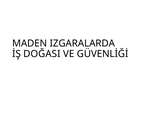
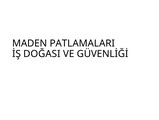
IZGARALARDA: IZGARALARDA -> PATLAMALARI (82, 43)
